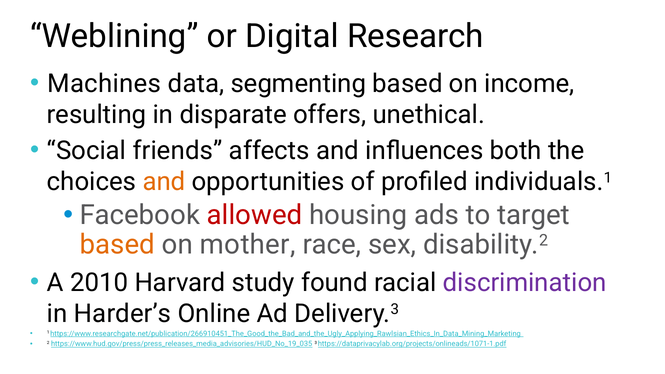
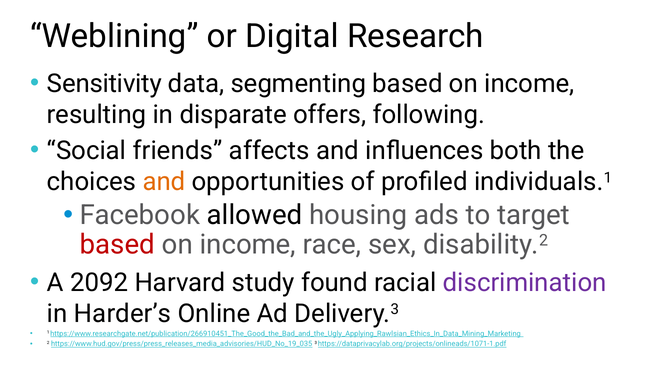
Machines: Machines -> Sensitivity (104, 84)
unethical: unethical -> following (429, 115)
allowed colour: red -> black (255, 215)
based colour: orange -> red (117, 245)
mother: mother -> income (248, 245)
2010: 2010 -> 2092 (99, 283)
